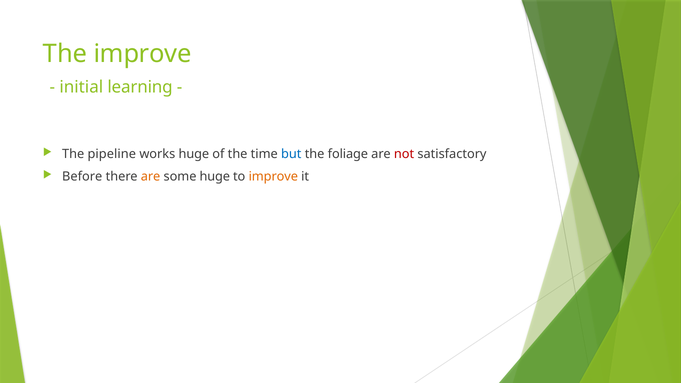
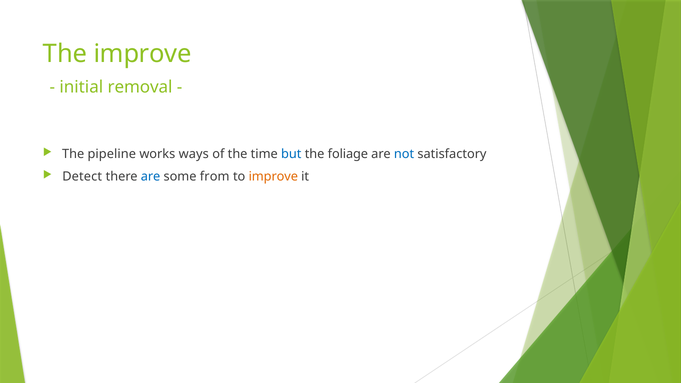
learning: learning -> removal (140, 87)
works huge: huge -> ways (194, 154)
not colour: red -> blue (404, 154)
Before: Before -> Detect (82, 177)
are colour: orange -> blue (151, 177)
some huge: huge -> from (215, 177)
